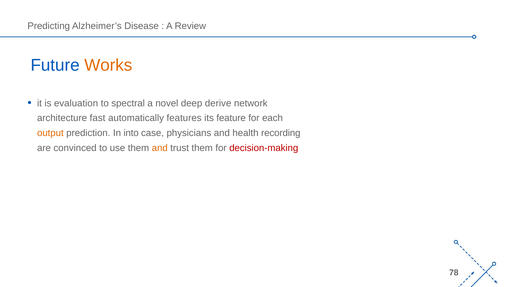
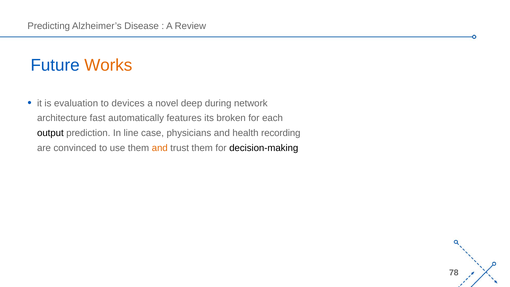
spectral: spectral -> devices (128, 103)
derive: derive -> during (218, 103)
feature: feature -> broken (231, 118)
output colour: orange -> black (50, 133)
into: into -> line (131, 133)
decision-making colour: red -> black (264, 148)
